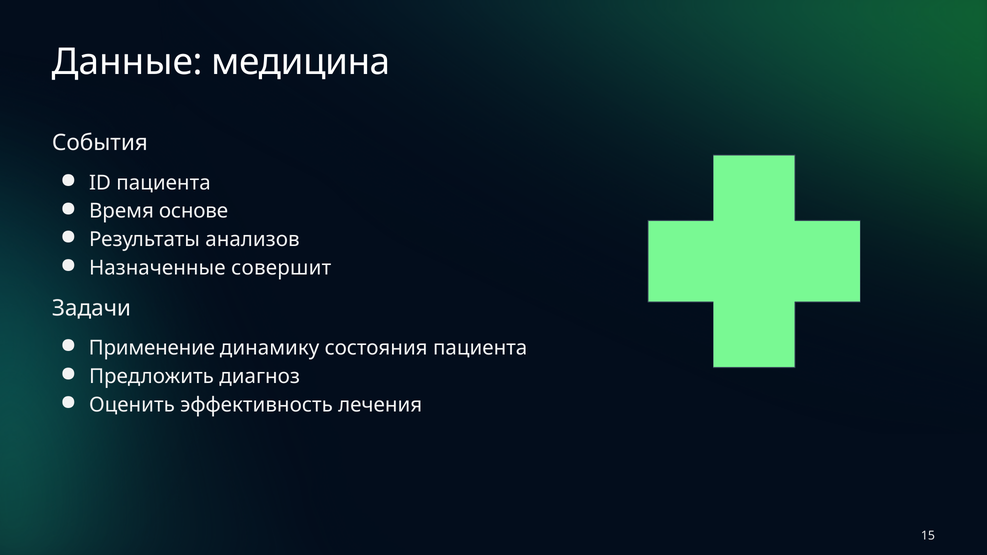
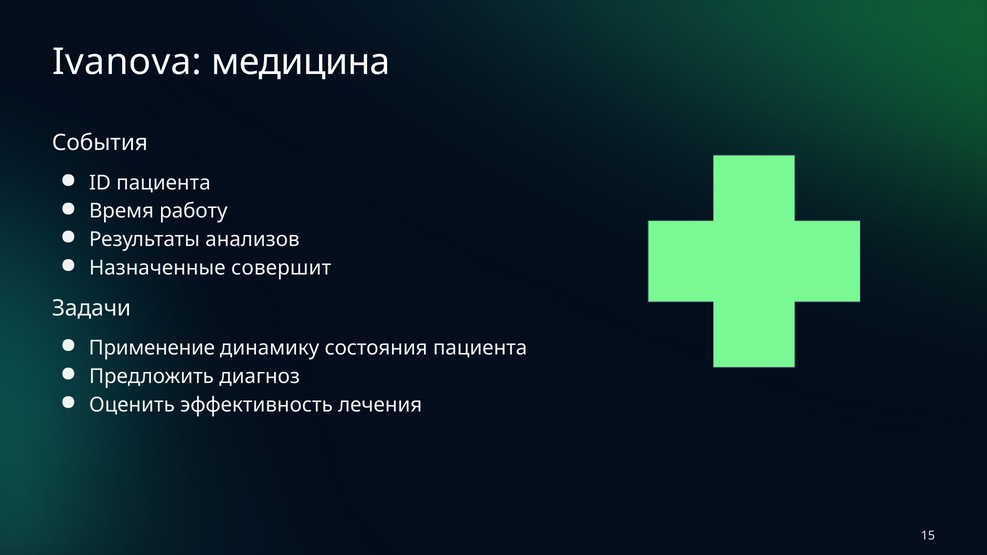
Данные: Данные -> Ivanova (127, 62)
основе: основе -> работу (193, 211)
